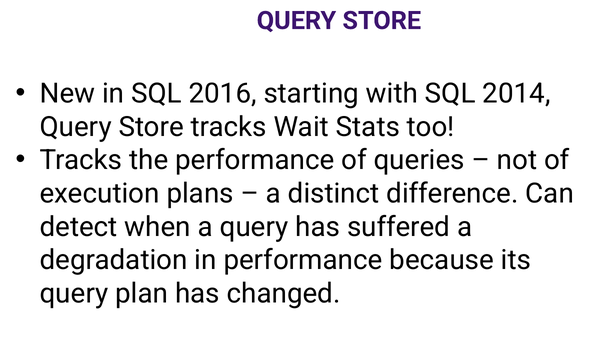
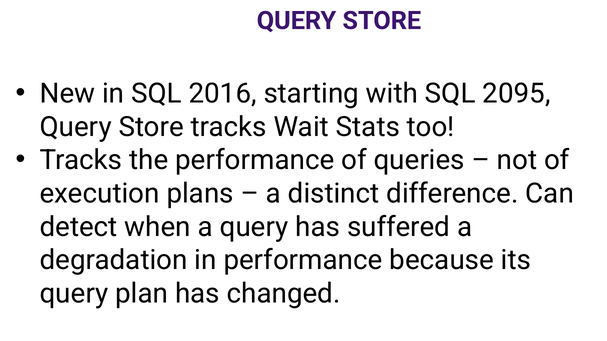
2014: 2014 -> 2095 (516, 94)
